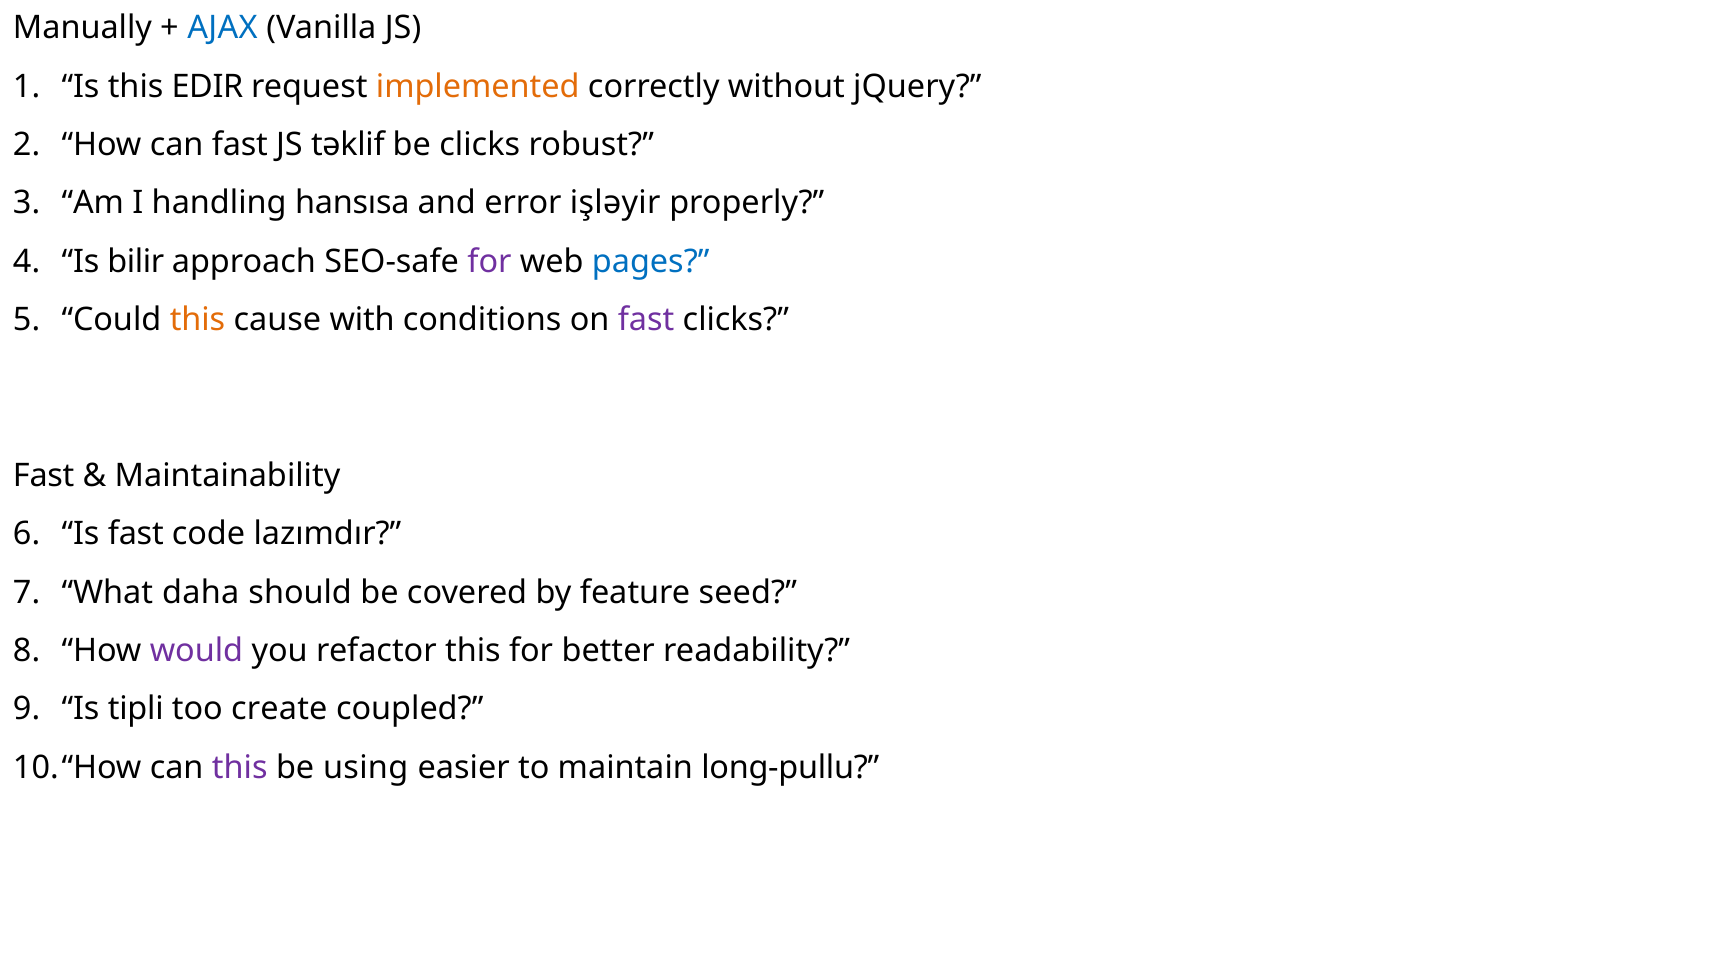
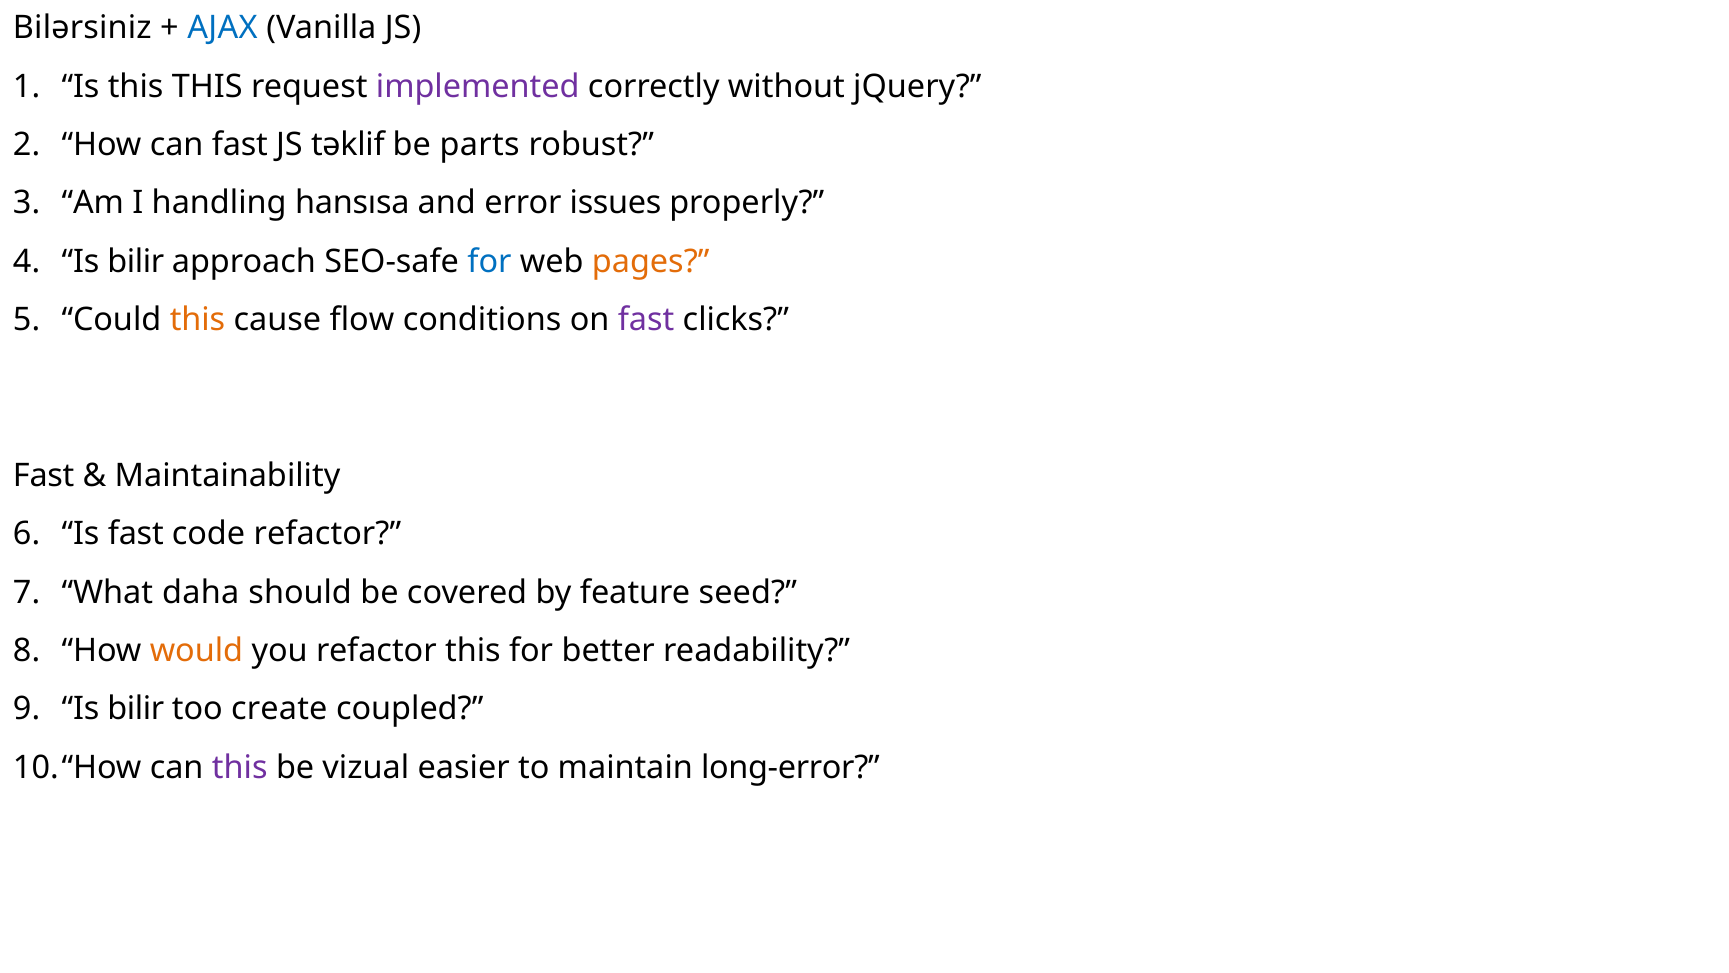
Manually: Manually -> Bilərsiniz (82, 28)
this EDIR: EDIR -> THIS (207, 86)
implemented colour: orange -> purple (478, 86)
be clicks: clicks -> parts (480, 145)
işləyir: işləyir -> issues (616, 203)
for colour: purple -> blue (489, 261)
pages colour: blue -> orange (651, 261)
with: with -> flow (362, 320)
code lazımdır: lazımdır -> refactor (327, 534)
would colour: purple -> orange (196, 650)
tipli: tipli -> bilir (136, 709)
using: using -> vizual (366, 767)
long-pullu: long-pullu -> long-error (790, 767)
